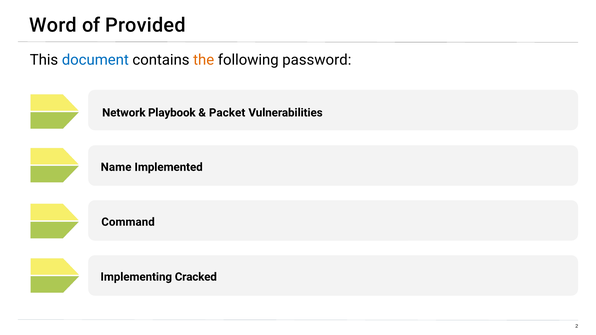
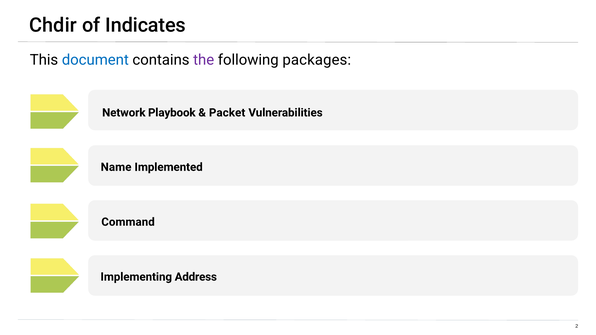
Word: Word -> Chdir (53, 25)
Provided: Provided -> Indicates (146, 25)
the colour: orange -> purple (204, 60)
password: password -> packages (317, 60)
Cracked: Cracked -> Address (196, 277)
